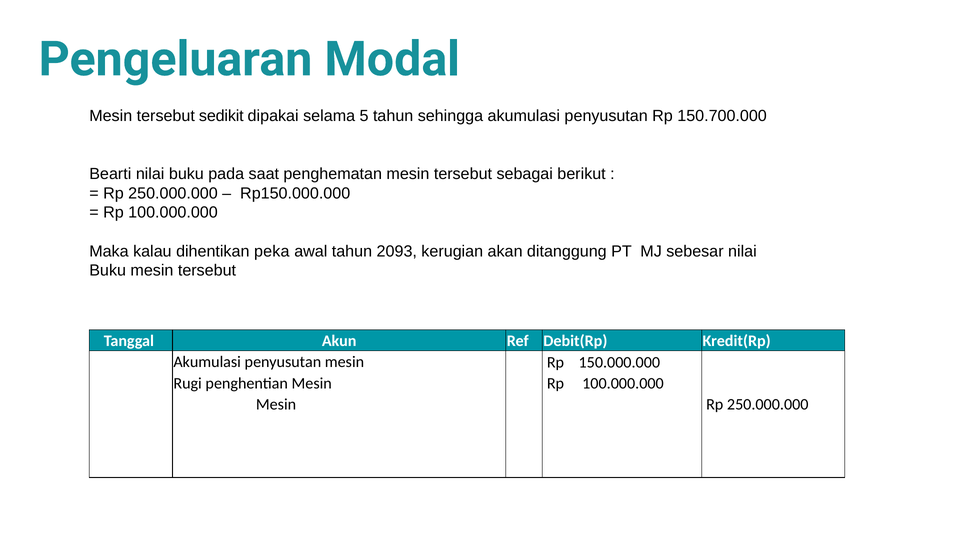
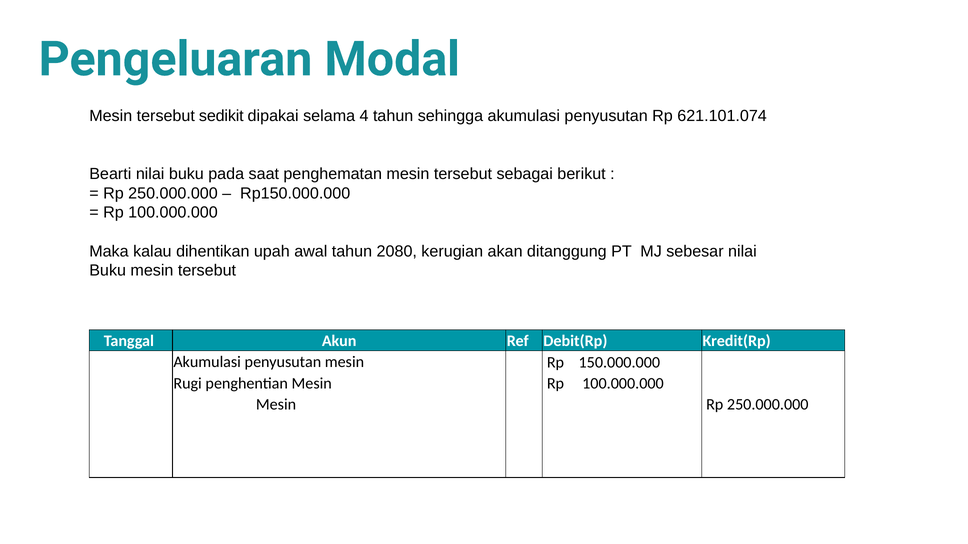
5: 5 -> 4 (364, 116)
150.700.000: 150.700.000 -> 621.101.074 (722, 116)
peka: peka -> upah (272, 252)
2093: 2093 -> 2080 (397, 252)
